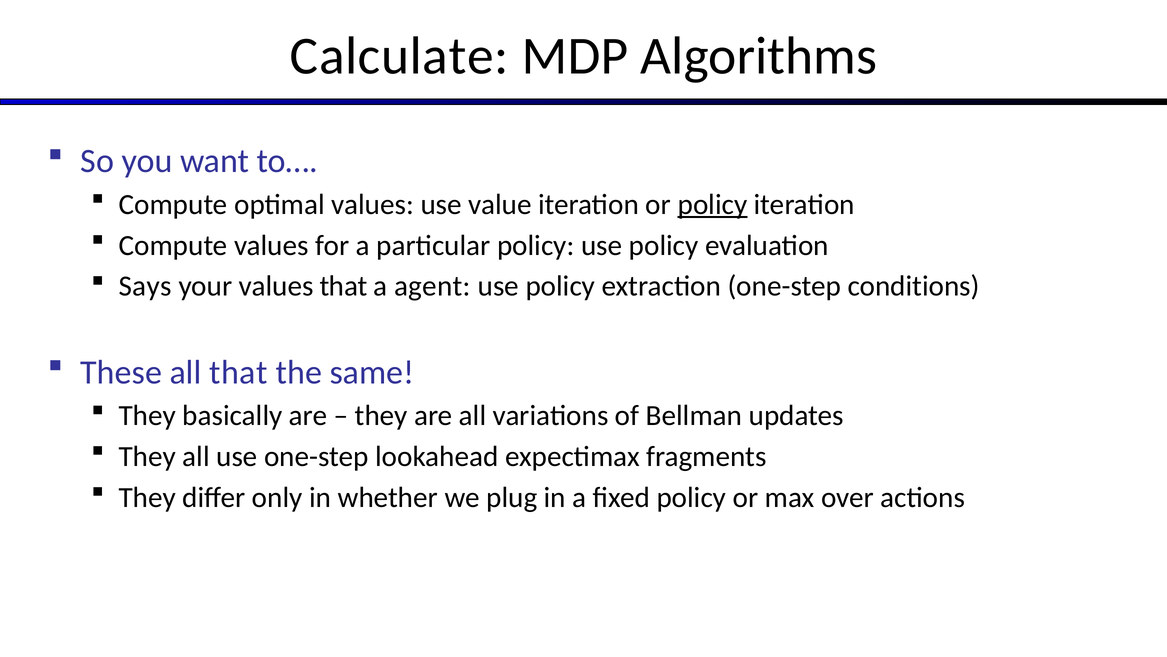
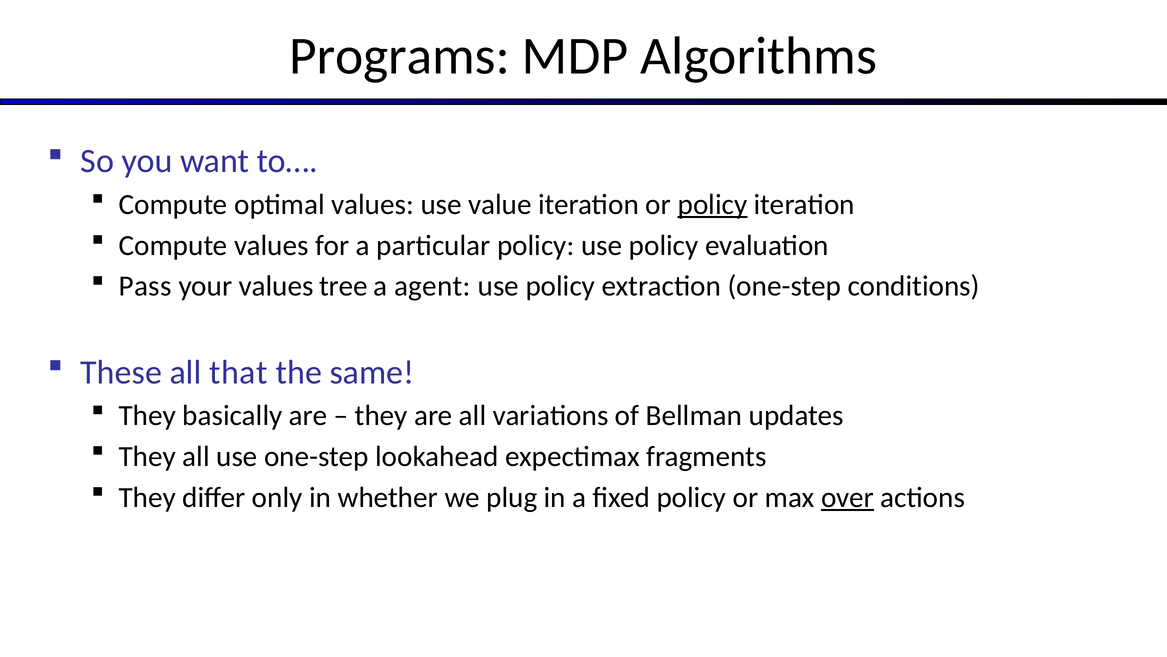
Calculate: Calculate -> Programs (400, 56)
Says: Says -> Pass (145, 286)
values that: that -> tree (343, 286)
over underline: none -> present (847, 497)
